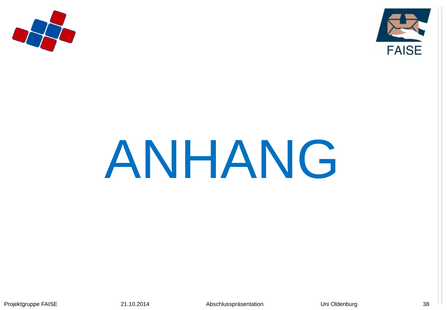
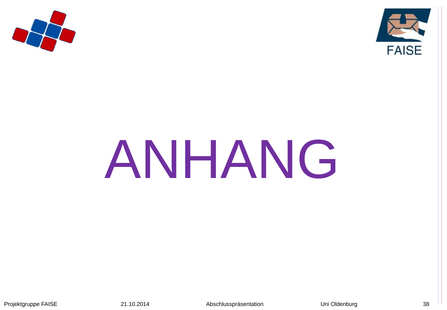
ANHANG colour: blue -> purple (222, 160)
